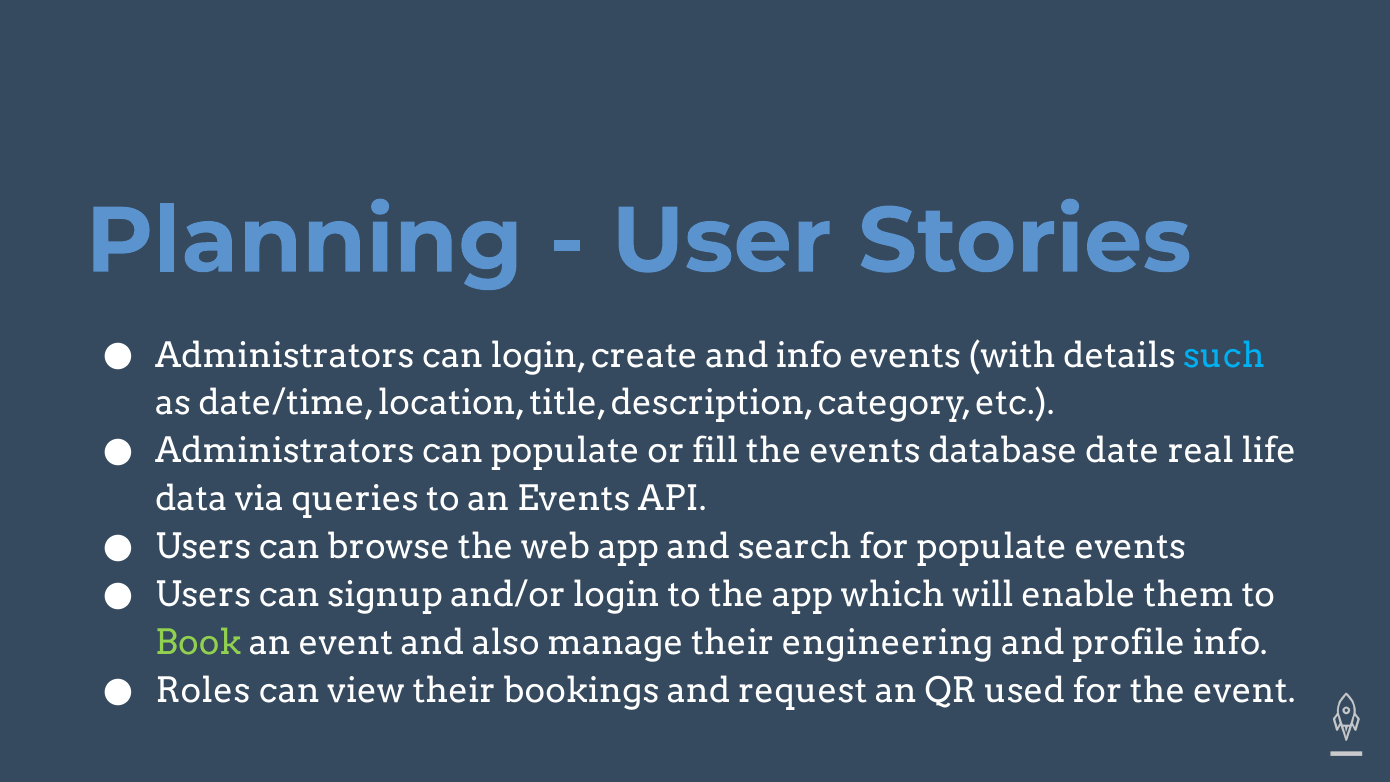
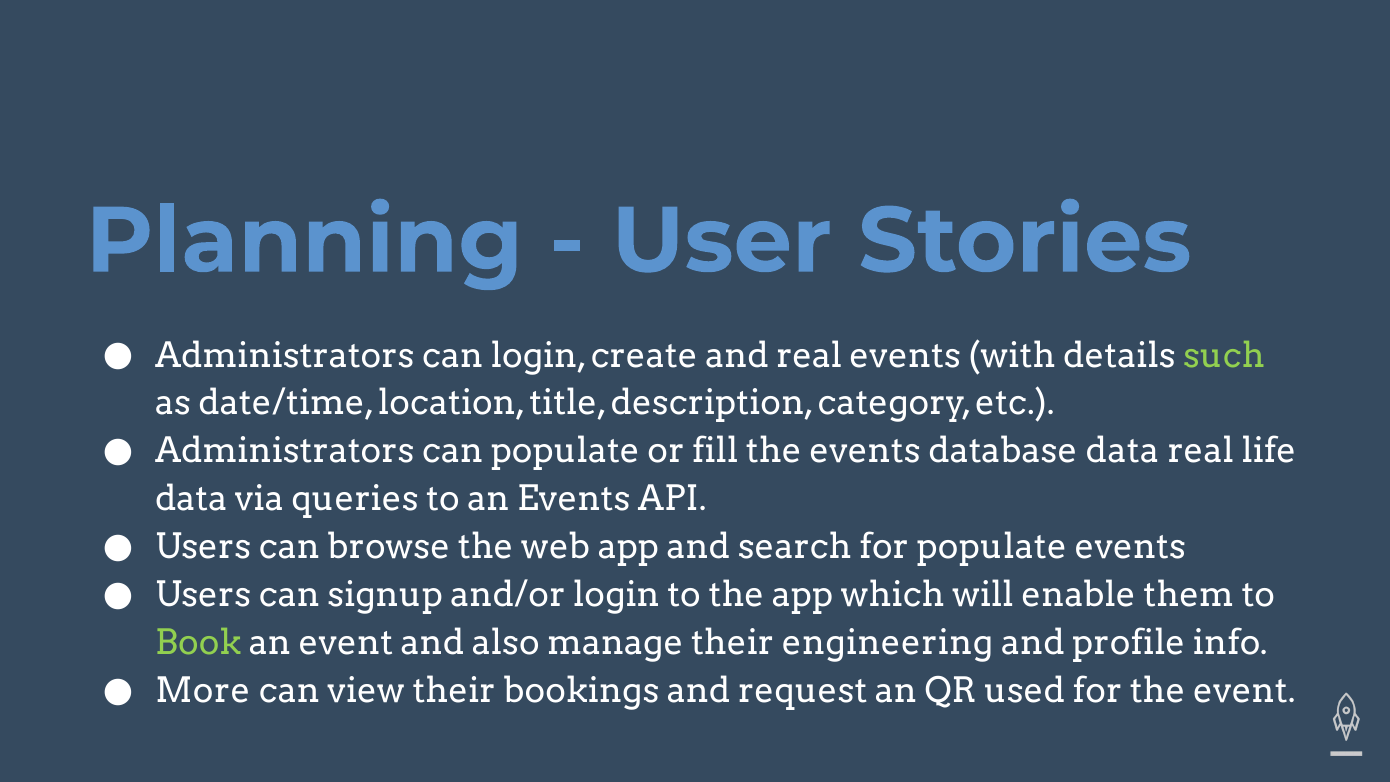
and info: info -> real (809, 356)
such colour: light blue -> light green (1224, 356)
database date: date -> data (1122, 451)
Roles: Roles -> More (203, 691)
